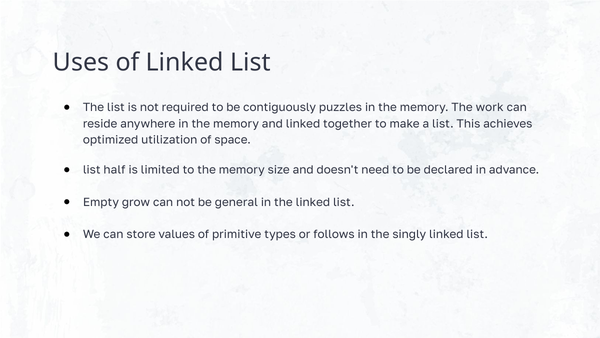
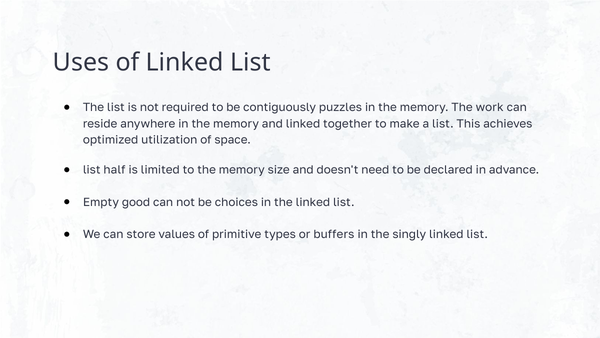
grow: grow -> good (136, 202)
general: general -> choices (236, 202)
follows: follows -> buffers (334, 234)
